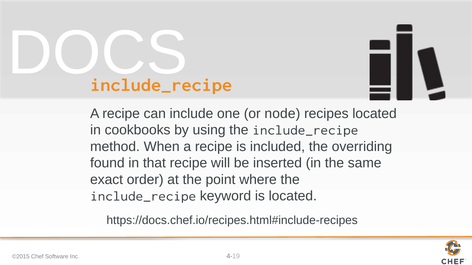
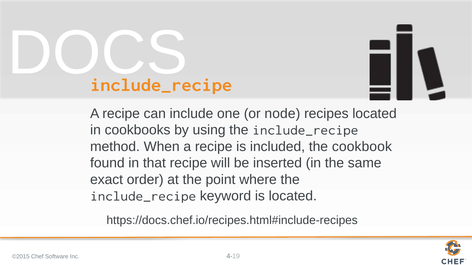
overriding: overriding -> cookbook (362, 147)
